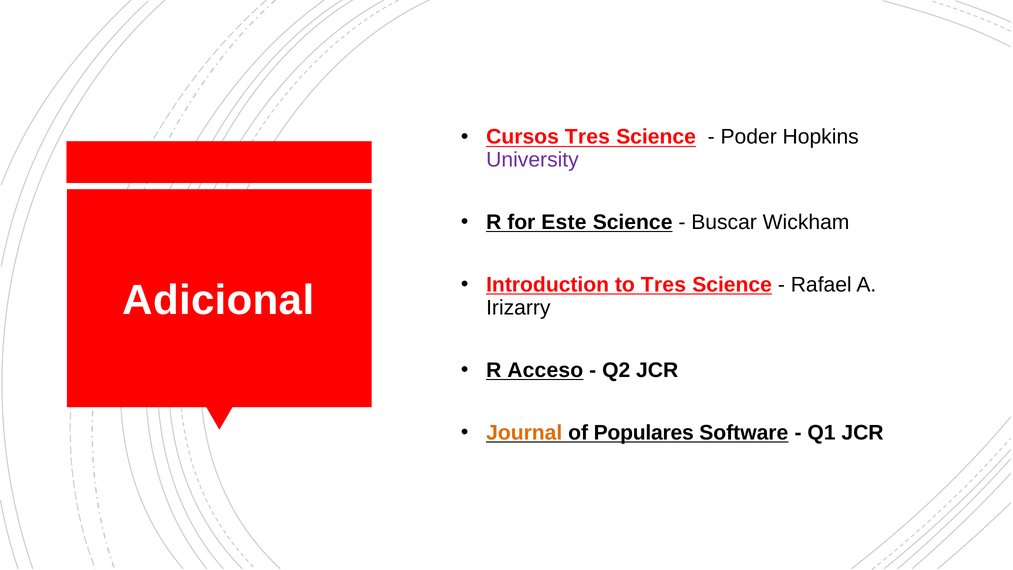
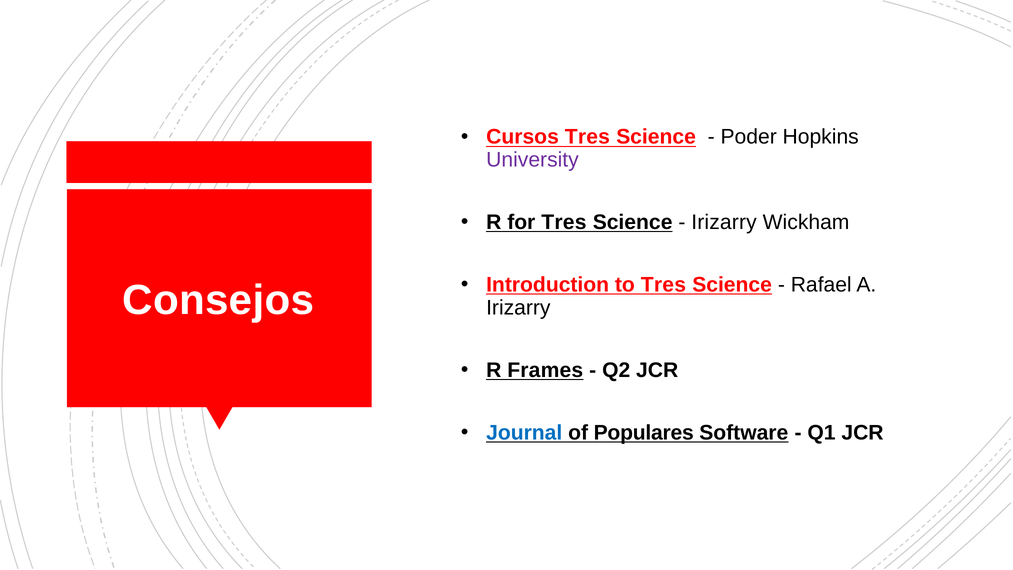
for Este: Este -> Tres (564, 222)
Buscar: Buscar -> Irizarry (724, 222)
Adicional: Adicional -> Consejos (218, 300)
Acceso: Acceso -> Frames (545, 370)
Journal colour: orange -> blue (524, 433)
